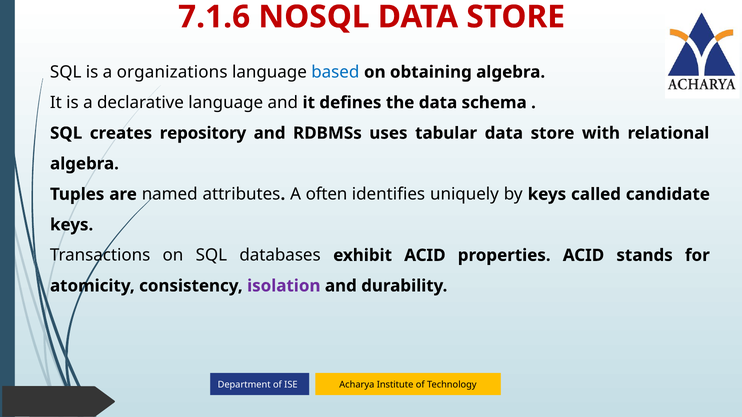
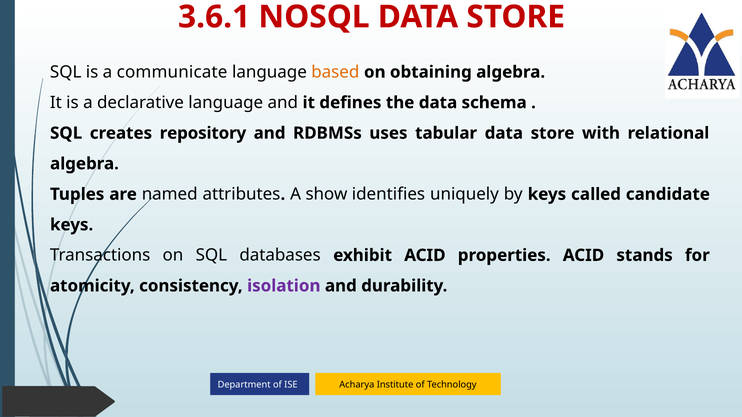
7.1.6: 7.1.6 -> 3.6.1 (214, 17)
organizations: organizations -> communicate (172, 72)
based colour: blue -> orange (335, 72)
often: often -> show (327, 194)
